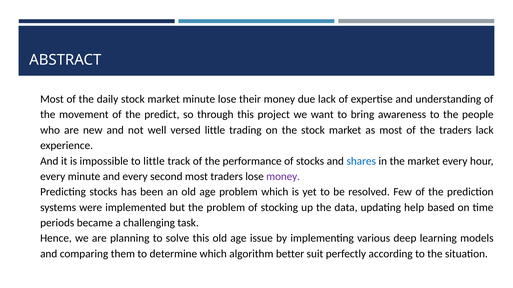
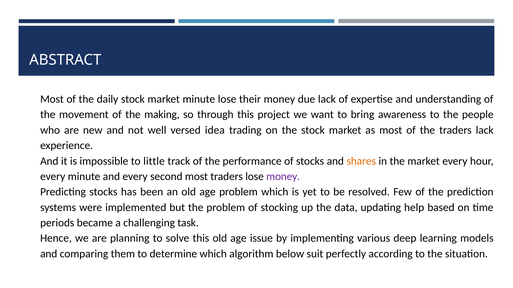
predict: predict -> making (162, 115)
versed little: little -> idea (215, 130)
shares colour: blue -> orange (361, 161)
better: better -> below (290, 254)
